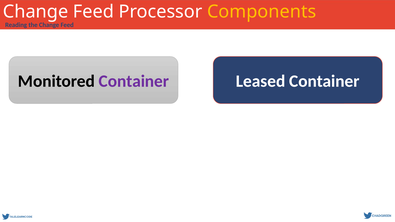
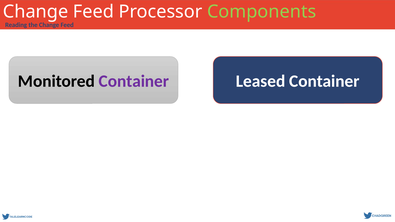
Components colour: yellow -> light green (262, 12)
